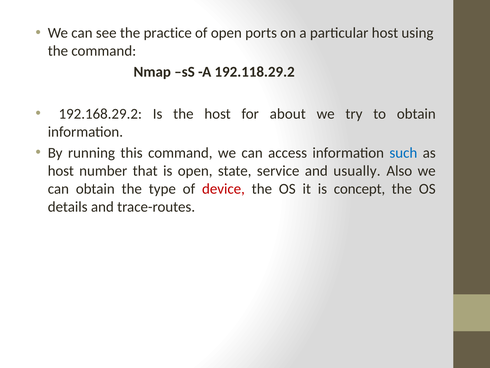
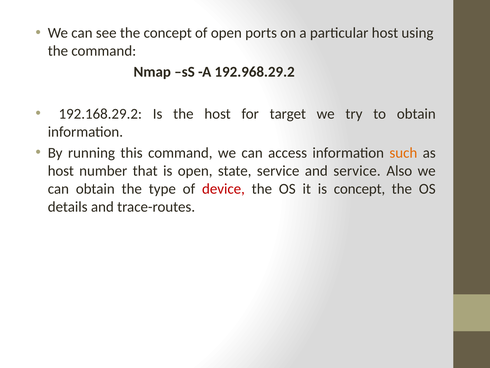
the practice: practice -> concept (168, 33)
192.118.29.2: 192.118.29.2 -> 192.968.29.2 (255, 72)
about: about -> target (288, 114)
such colour: blue -> orange (403, 153)
and usually: usually -> service (357, 171)
